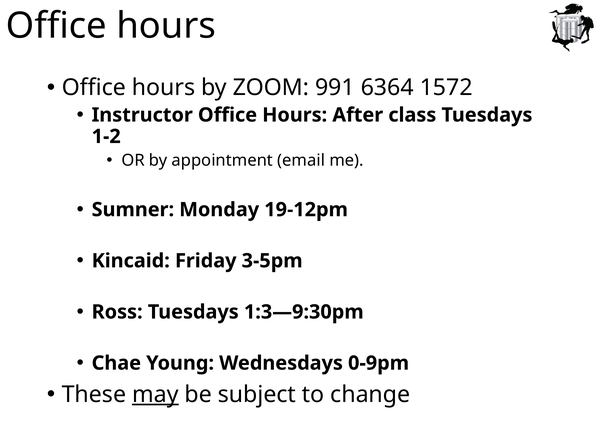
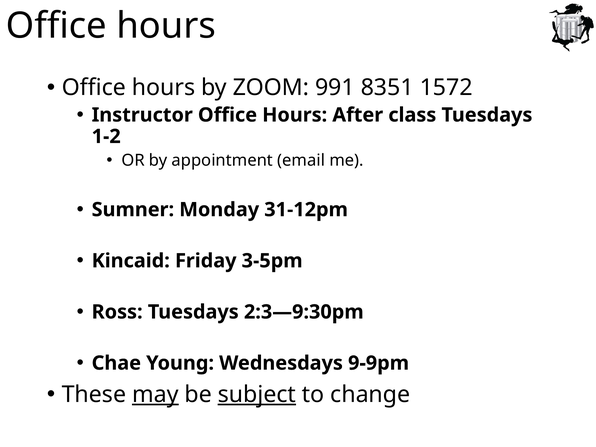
6364: 6364 -> 8351 (387, 88)
19-12pm: 19-12pm -> 31-12pm (306, 210)
1:3—9:30pm: 1:3—9:30pm -> 2:3—9:30pm (304, 312)
0-9pm: 0-9pm -> 9-9pm (379, 363)
subject underline: none -> present (257, 395)
